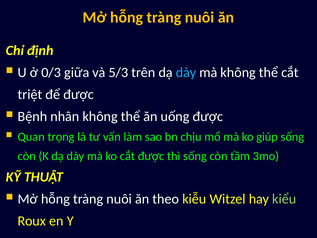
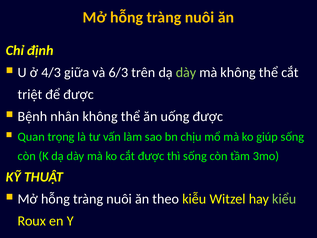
0/3: 0/3 -> 4/3 (51, 72)
5/3: 5/3 -> 6/3 (118, 72)
dày colour: light blue -> light green (186, 72)
